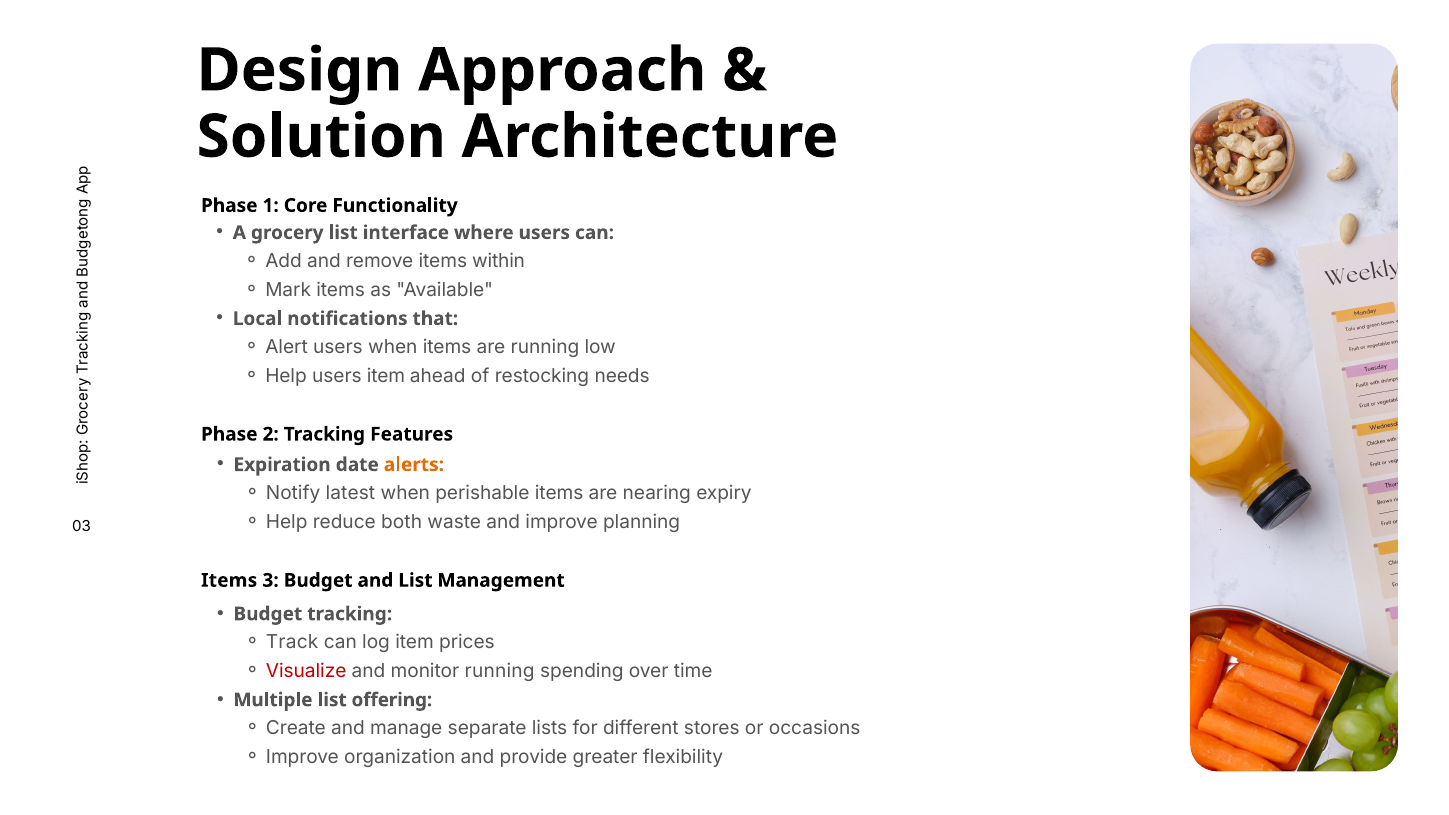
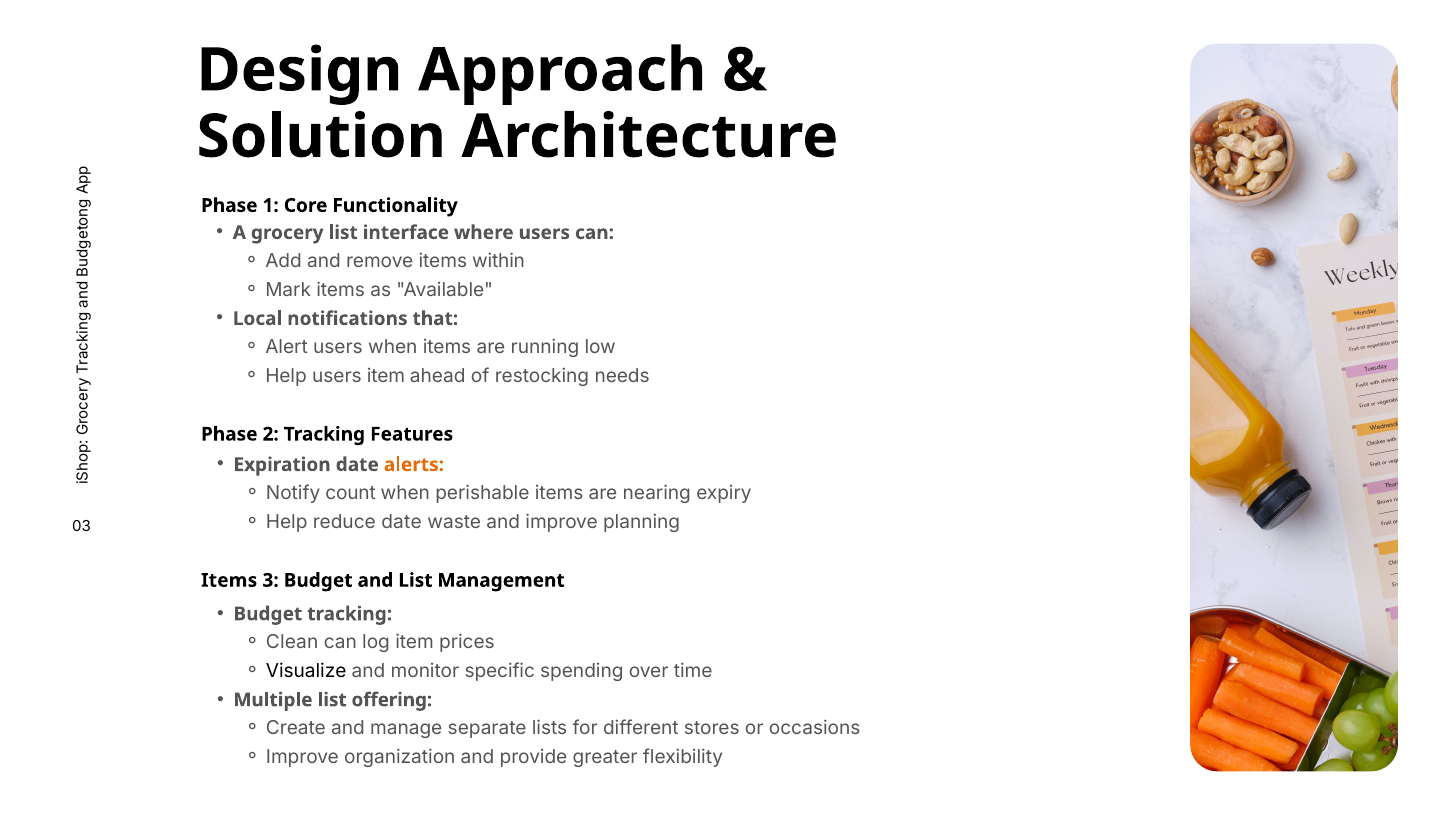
latest: latest -> count (351, 493)
reduce both: both -> date (402, 522)
Track: Track -> Clean (292, 643)
Visualize colour: red -> black (306, 671)
monitor running: running -> specific (500, 671)
